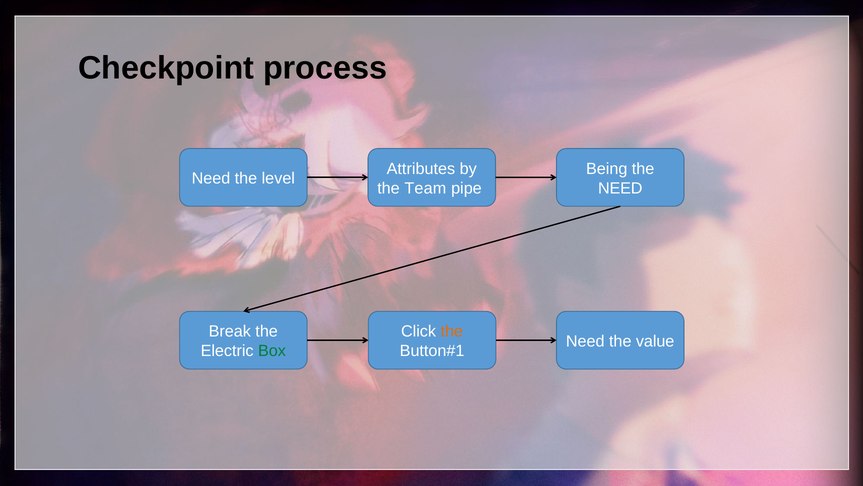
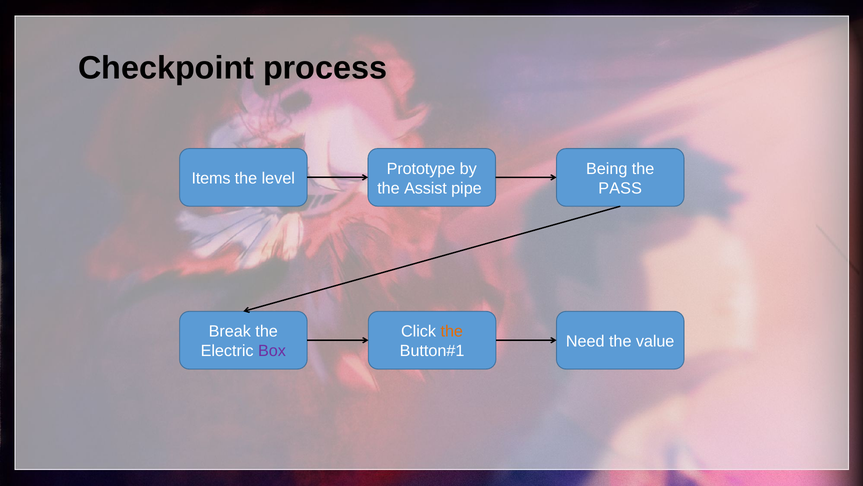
Attributes: Attributes -> Prototype (421, 169)
Need: Need -> Items (211, 178)
Team: Team -> Assist (425, 188)
NEED: NEED -> PASS (620, 188)
Box colour: green -> purple (272, 351)
